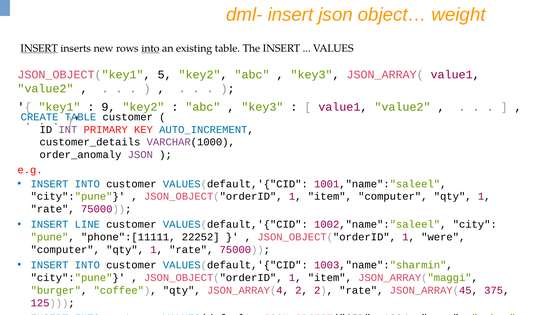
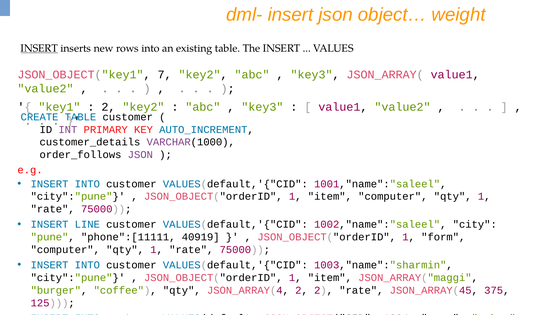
into underline: present -> none (150, 48)
5: 5 -> 7 (165, 75)
9: 9 -> 2 (108, 107)
order_anomaly: order_anomaly -> order_follows (80, 155)
22252: 22252 -> 40919 (201, 237)
were: were -> form (443, 237)
